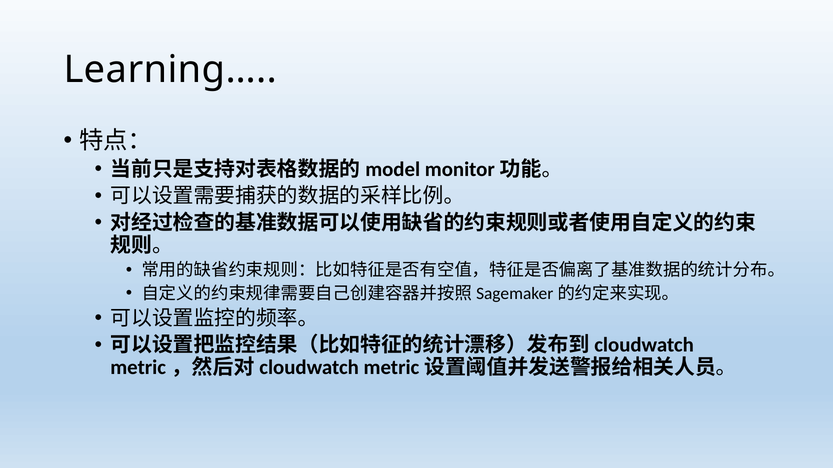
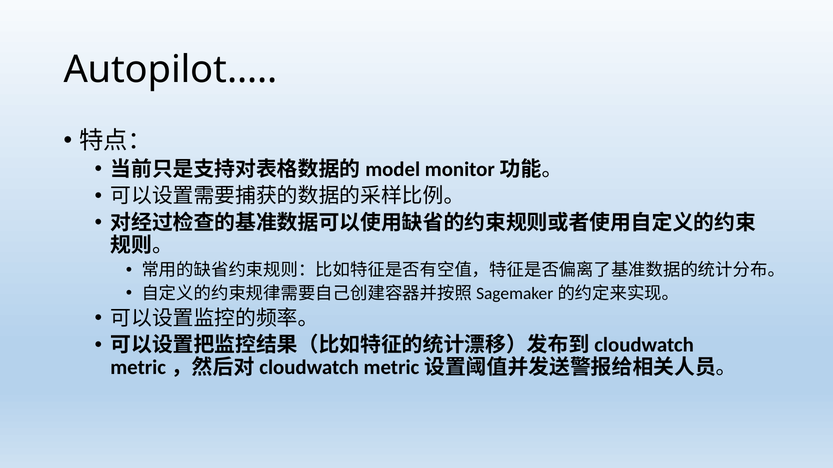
Learning…: Learning… -> Autopilot… (170, 70)
